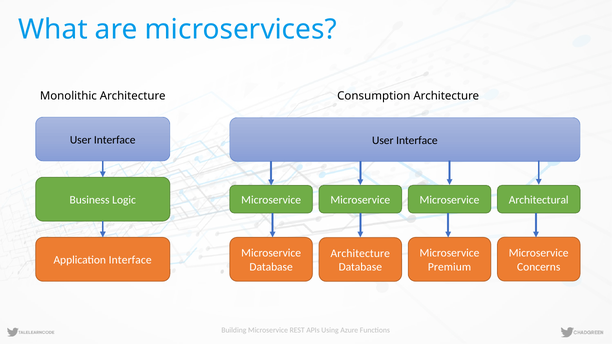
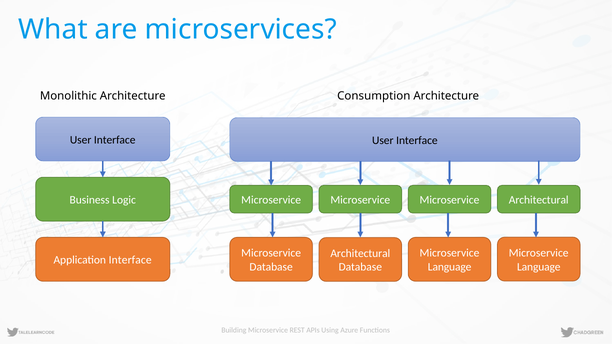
Architecture: Architecture -> Architectural (360, 254)
Concerns: Concerns -> Language (539, 267)
Premium: Premium -> Language (450, 267)
